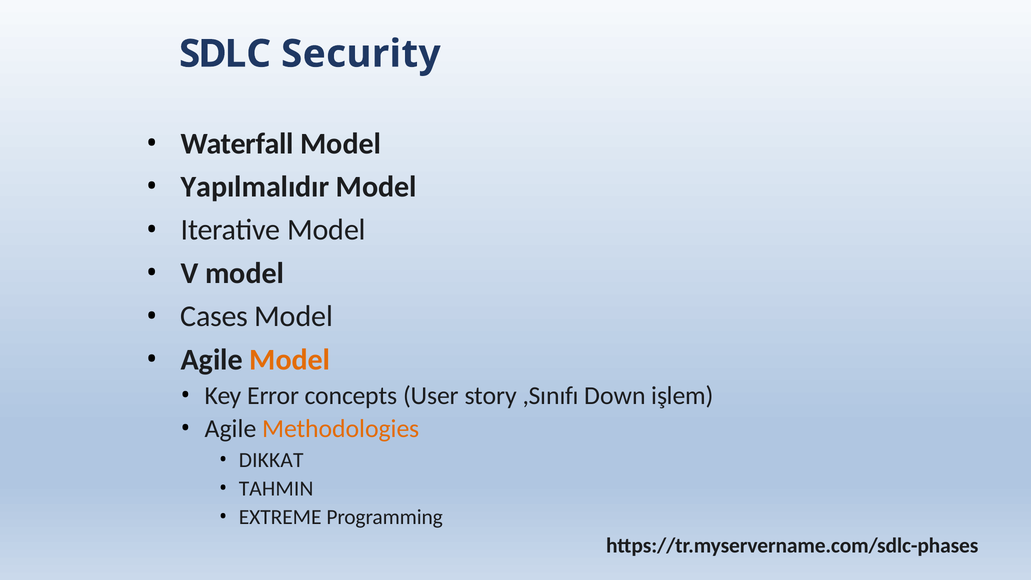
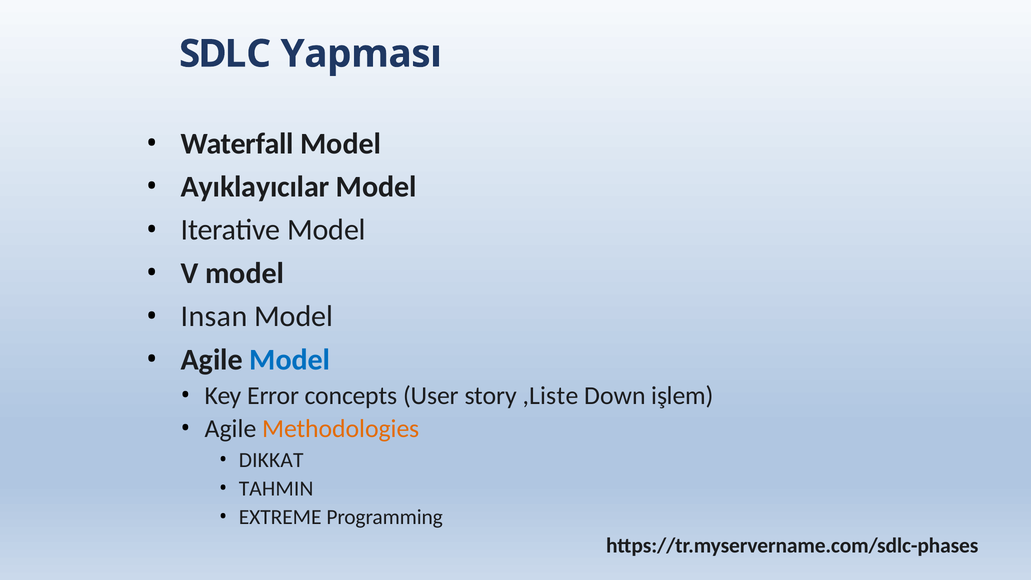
Security: Security -> Yapması (361, 54)
Yapılmalıdır: Yapılmalıdır -> Ayıklayıcılar (255, 187)
Cases: Cases -> Insan (214, 316)
Model colour: orange -> blue (290, 360)
,Sınıfı: ,Sınıfı -> ,Liste (550, 396)
